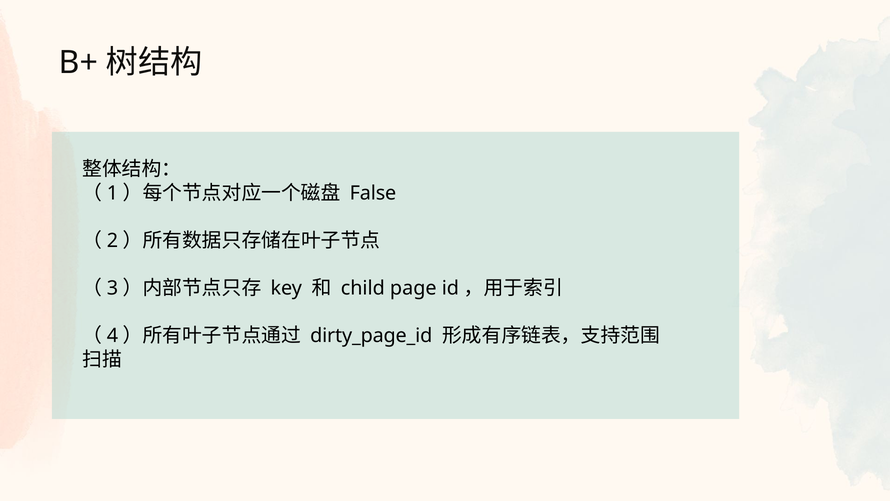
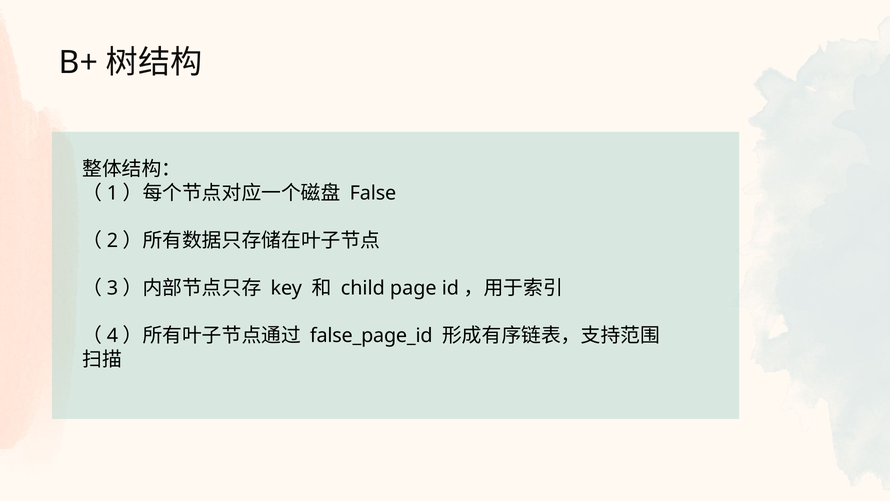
dirty_page_id: dirty_page_id -> false_page_id (371, 336)
